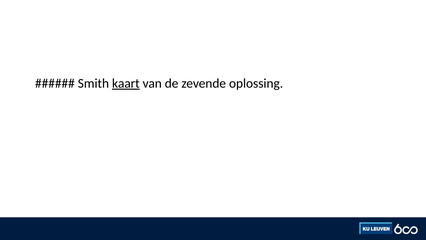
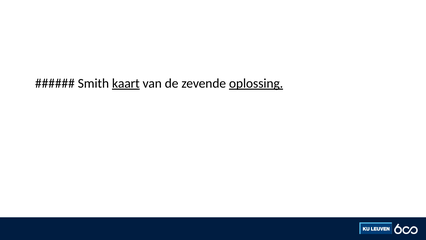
oplossing underline: none -> present (256, 83)
